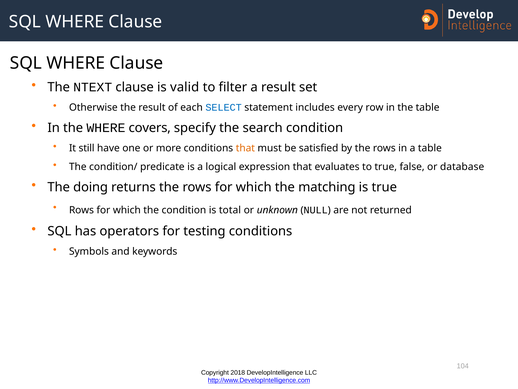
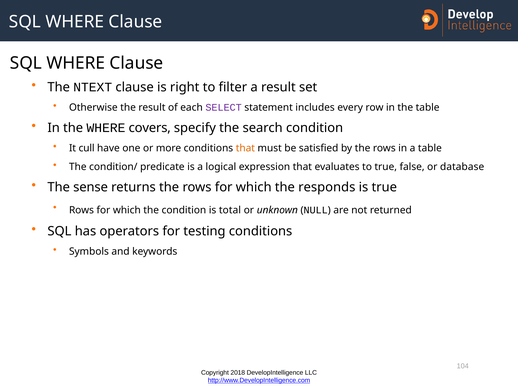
valid: valid -> right (185, 87)
SELECT colour: blue -> purple (224, 107)
still: still -> cull (87, 148)
doing: doing -> sense (91, 187)
matching: matching -> responds (327, 187)
